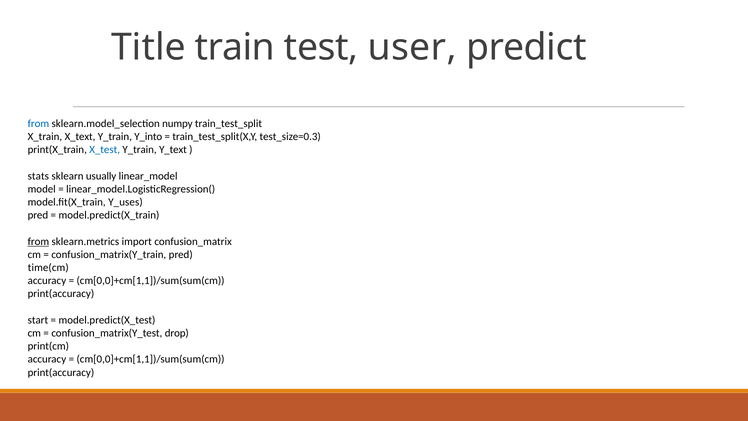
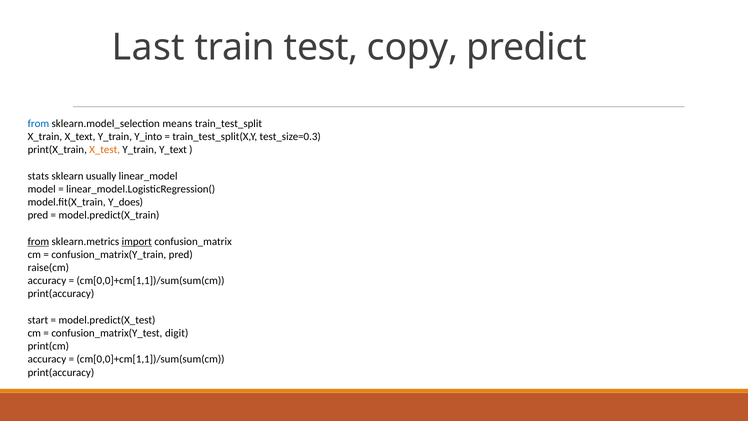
Title: Title -> Last (148, 47)
user: user -> copy (413, 47)
numpy: numpy -> means (177, 123)
X_test colour: blue -> orange (105, 150)
Y_uses: Y_uses -> Y_does (126, 202)
import underline: none -> present (137, 241)
time(cm: time(cm -> raise(cm (48, 267)
drop: drop -> digit (177, 333)
